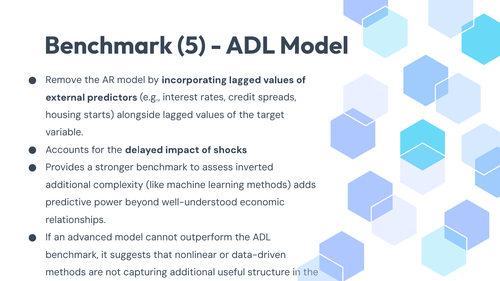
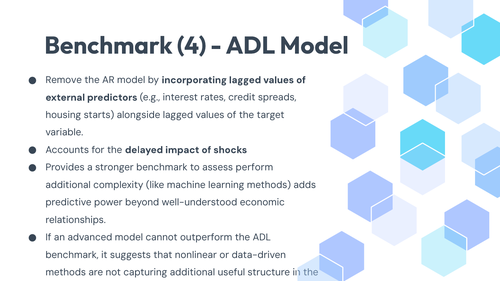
5: 5 -> 4 (192, 46)
inverted: inverted -> perform (254, 168)
